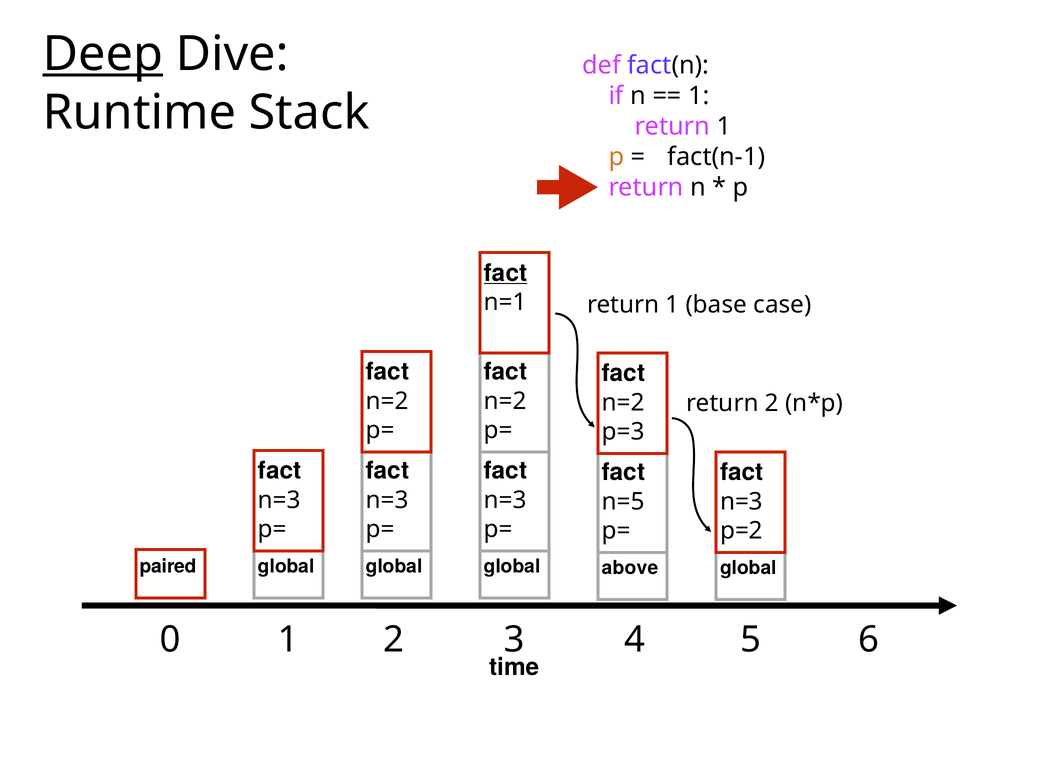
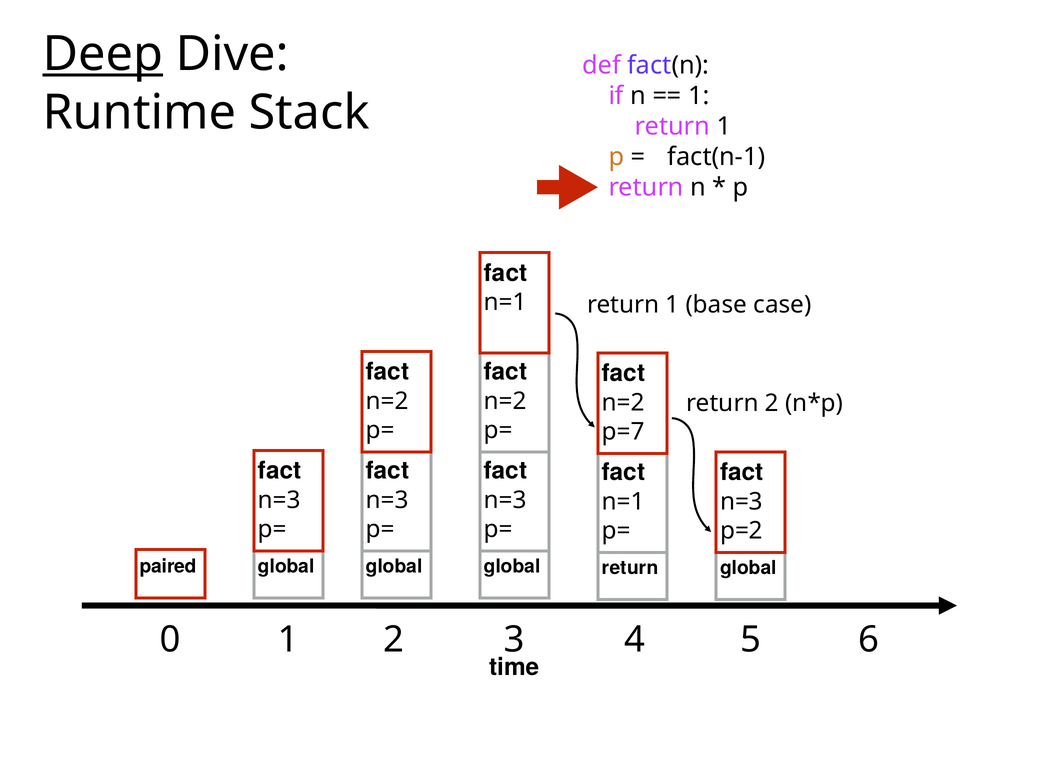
fact underline: present -> none (506, 273)
p=3: p=3 -> p=7 (623, 432)
n=5: n=5 -> n=1 (623, 501)
above: above -> return (630, 567)
